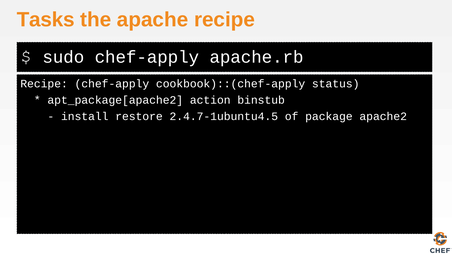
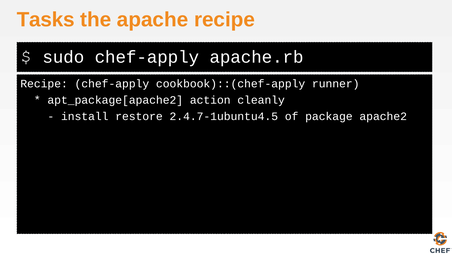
status: status -> runner (336, 84)
binstub: binstub -> cleanly (261, 100)
